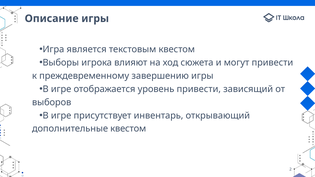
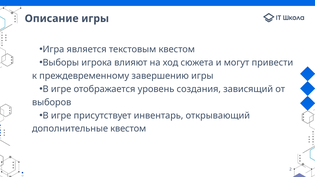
уровень привести: привести -> создания (199, 89)
